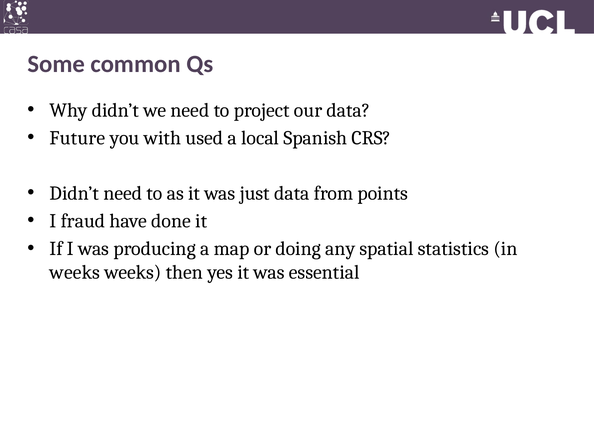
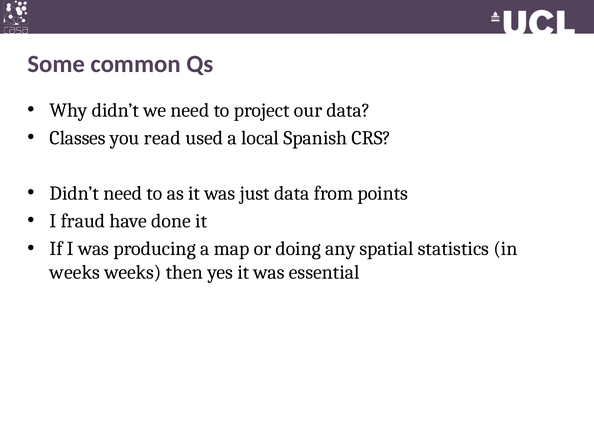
Future: Future -> Classes (78, 138)
with: with -> read (162, 138)
